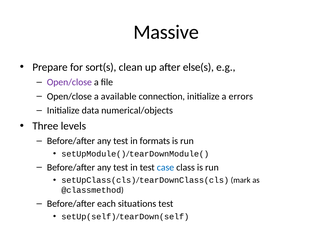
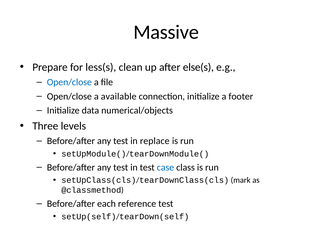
sort(s: sort(s -> less(s (101, 67)
Open/close colour: purple -> blue (69, 82)
errors: errors -> footer (241, 96)
formats: formats -> replace (155, 141)
situations: situations -> reference (137, 204)
